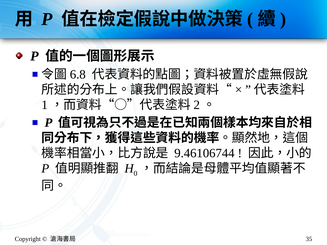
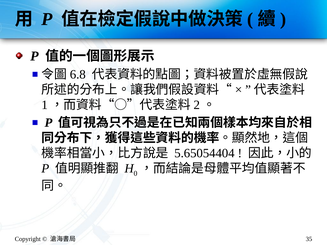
9.46106744: 9.46106744 -> 5.65054404 (204, 153)
